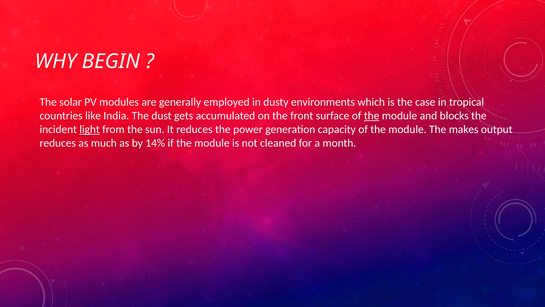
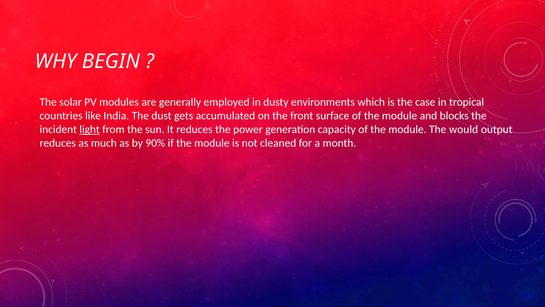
the underline: present -> none (372, 116)
makes: makes -> would (464, 129)
14%: 14% -> 90% (155, 143)
